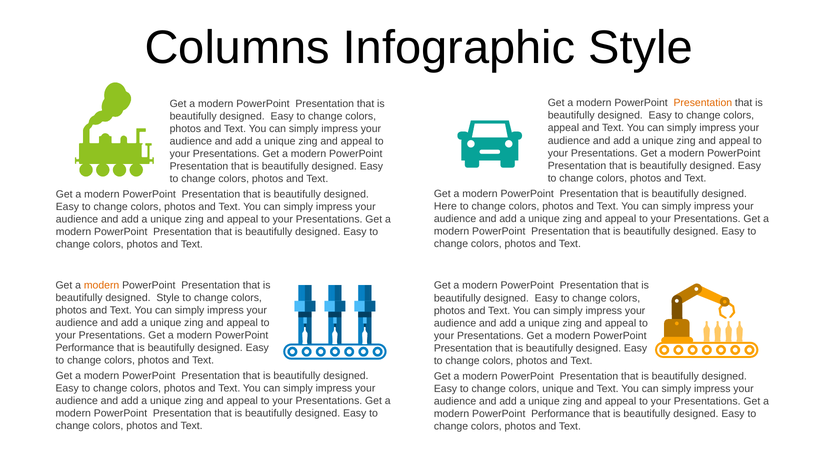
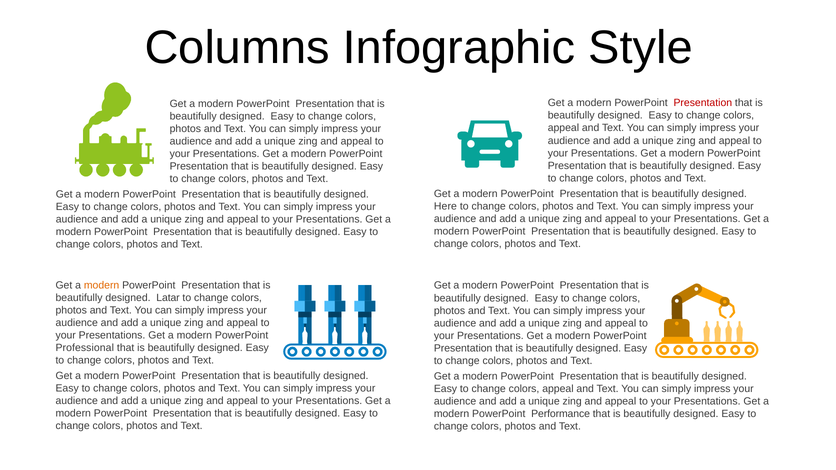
Presentation colour: orange -> red (703, 103)
designed Style: Style -> Latar (168, 298)
Performance: Performance -> Professional (85, 348)
unique: unique -> appeal (558, 389)
